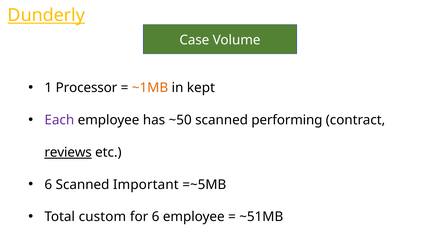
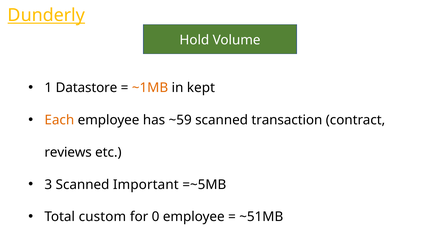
Case: Case -> Hold (194, 40)
Processor: Processor -> Datastore (86, 88)
Each colour: purple -> orange (59, 120)
~50: ~50 -> ~59 (180, 120)
performing: performing -> transaction (287, 120)
reviews underline: present -> none (68, 152)
6: 6 -> 3 (48, 184)
for 6: 6 -> 0 (156, 217)
